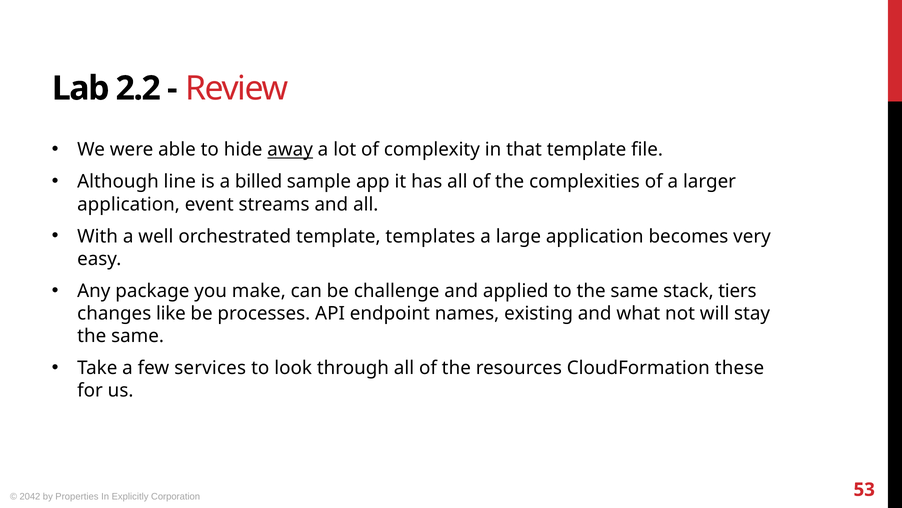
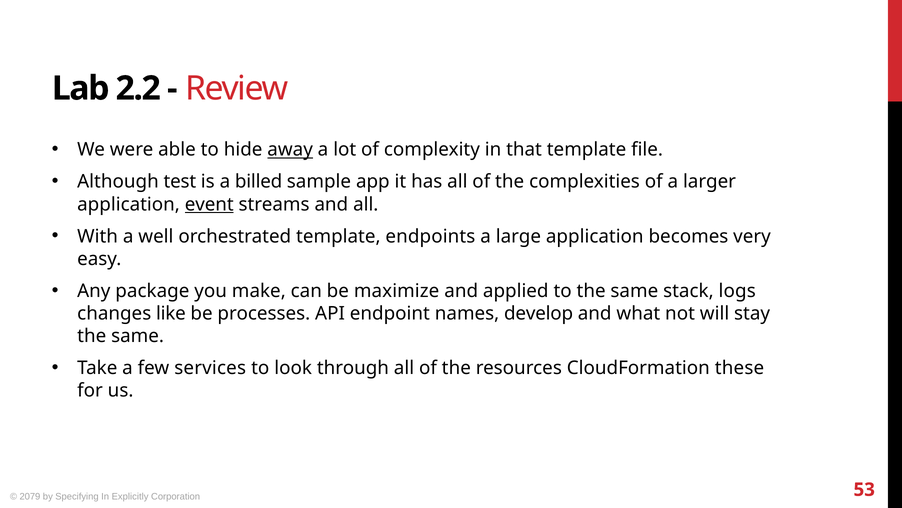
line: line -> test (180, 182)
event underline: none -> present (209, 204)
templates: templates -> endpoints (430, 236)
challenge: challenge -> maximize (397, 291)
tiers: tiers -> logs (737, 291)
existing: existing -> develop (539, 313)
2042: 2042 -> 2079 (30, 496)
Properties: Properties -> Specifying (77, 496)
